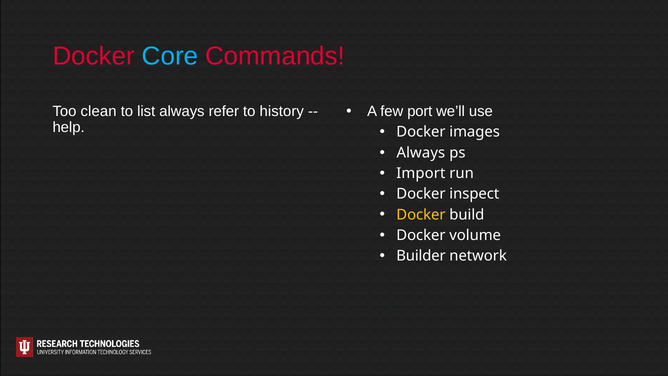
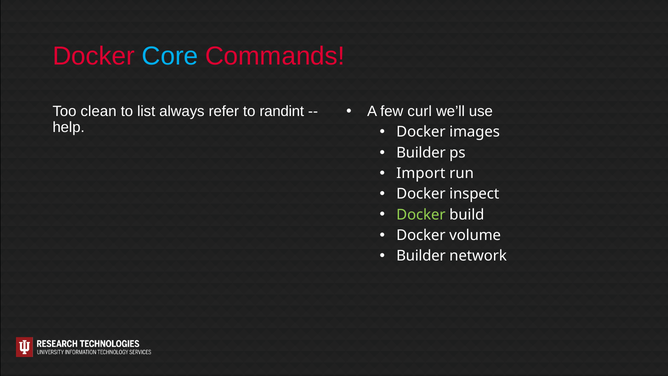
port: port -> curl (420, 111)
history: history -> randint (282, 111)
Always: Always -> Builder (421, 153)
Docker colour: yellow -> light green (421, 215)
